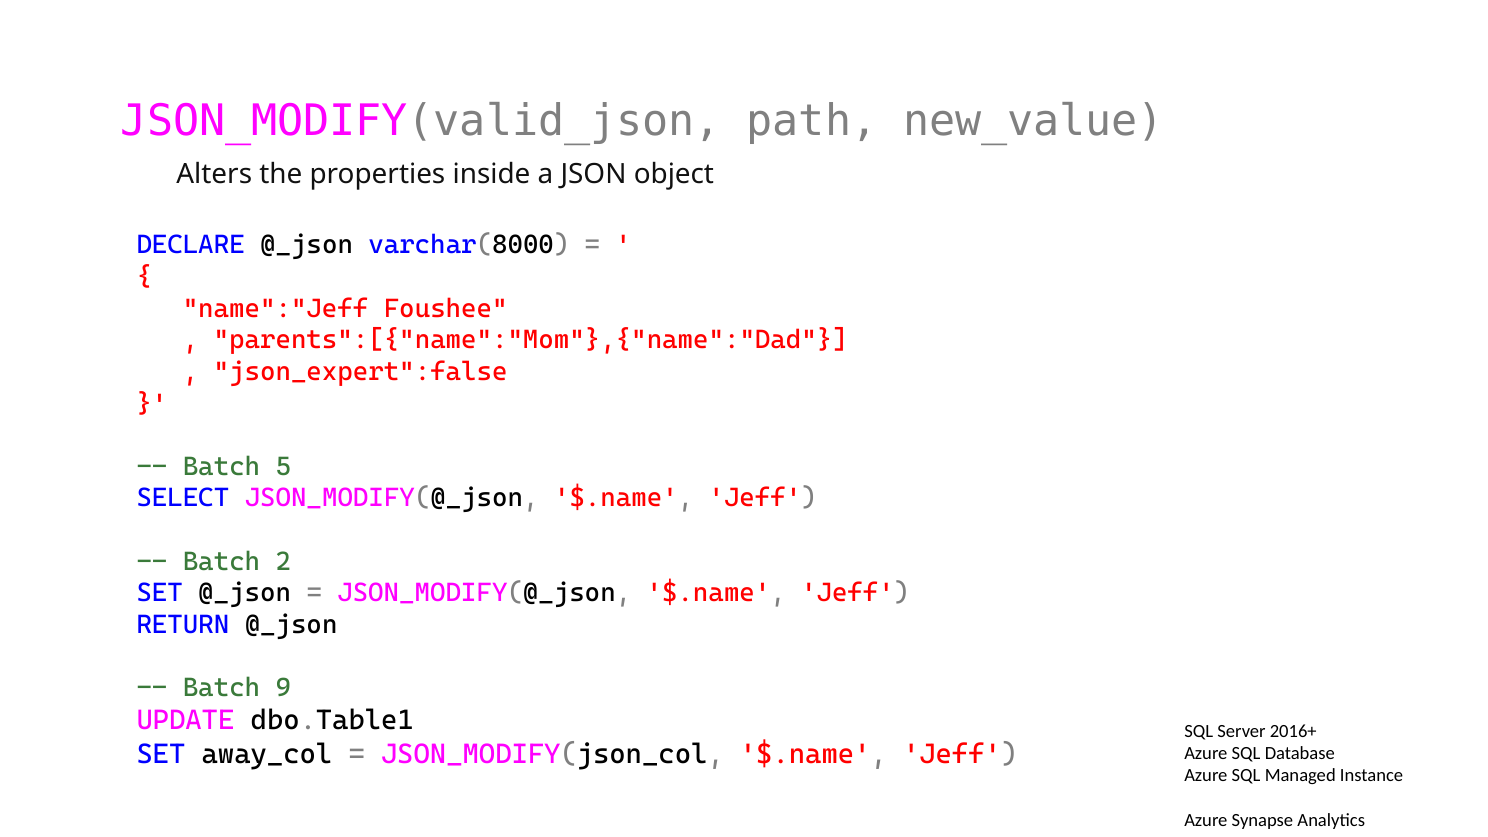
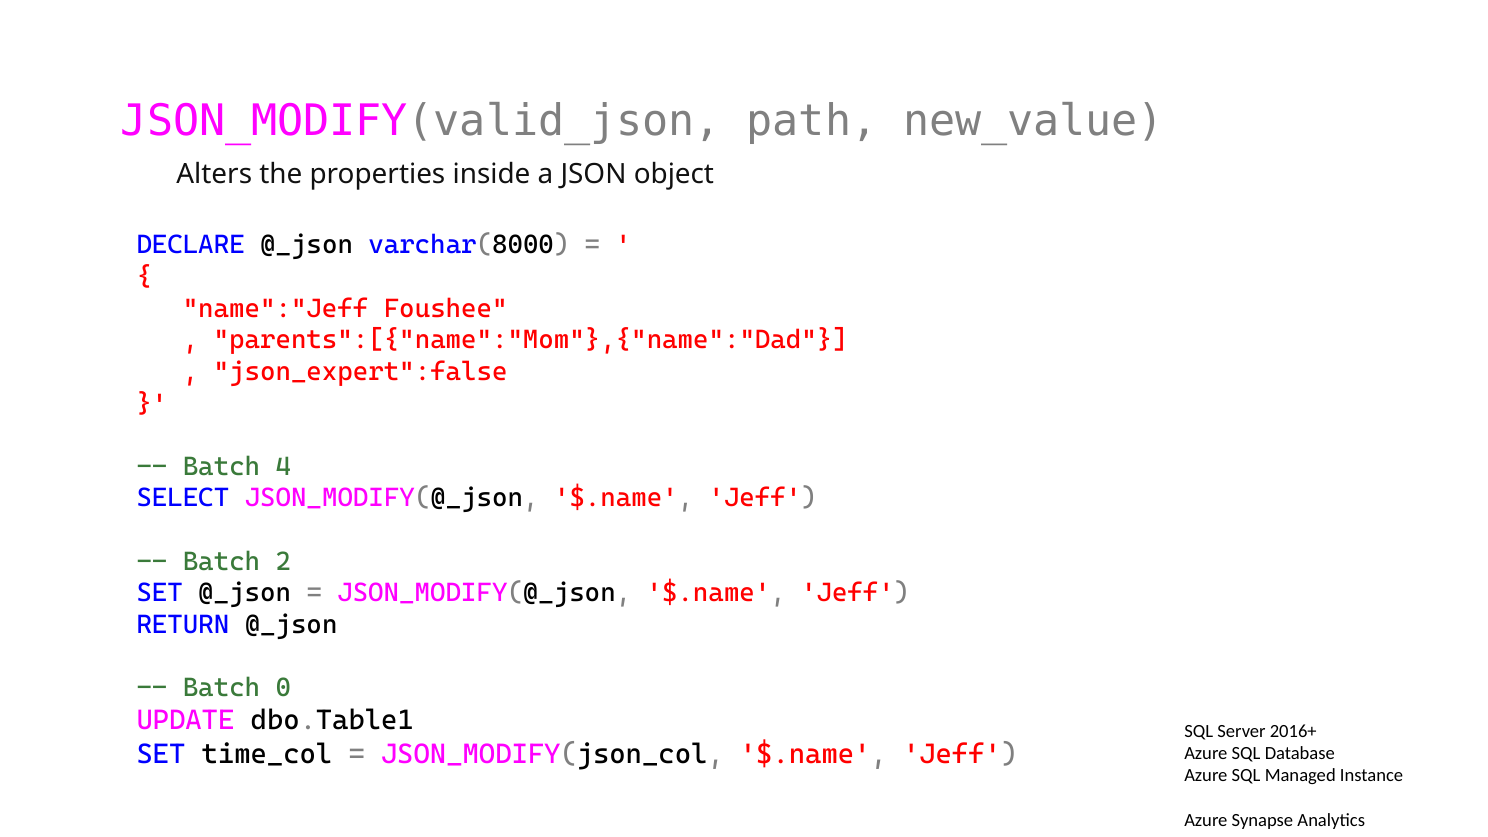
5: 5 -> 4 (283, 467)
9: 9 -> 0 (283, 688)
away_col: away_col -> time_col (267, 754)
